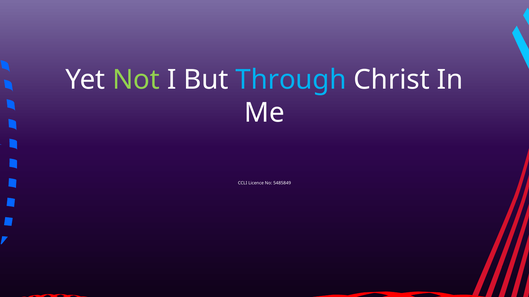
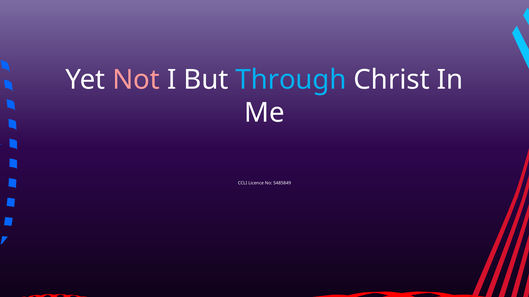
Not colour: light green -> pink (136, 80)
